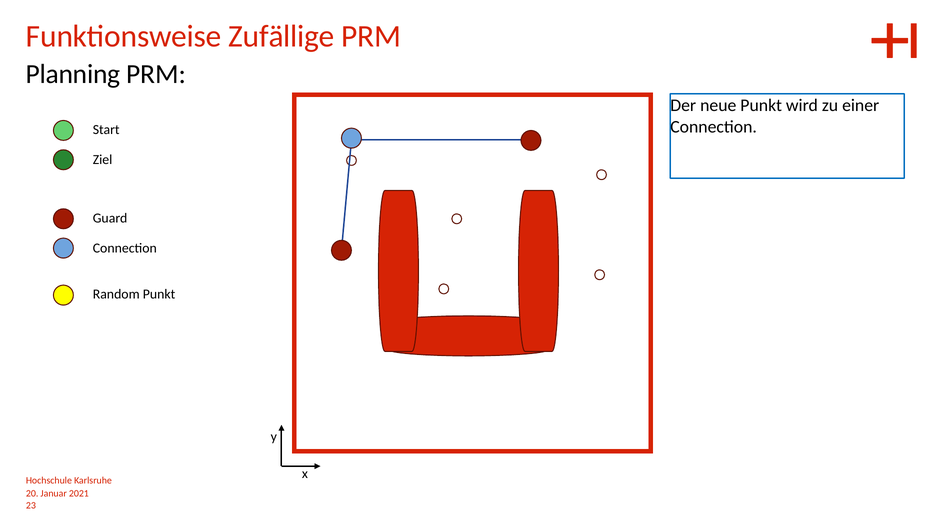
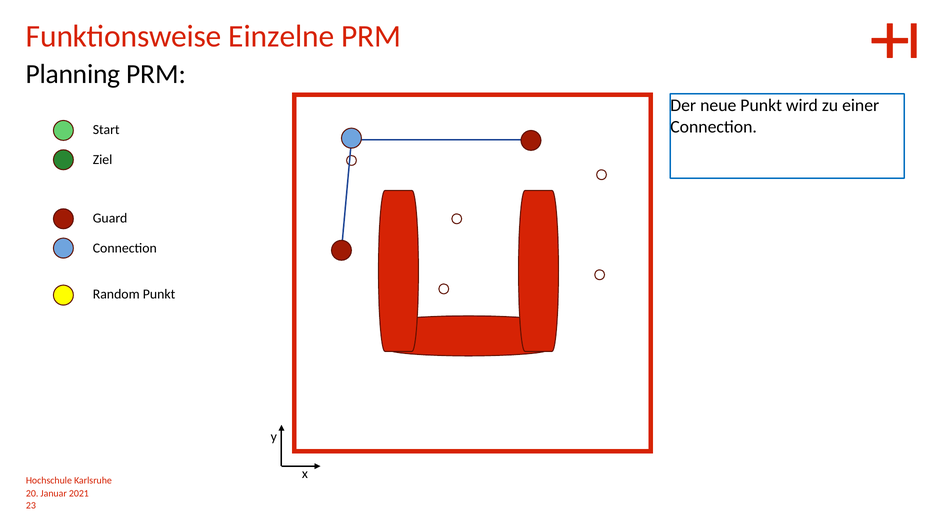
Zufällige: Zufällige -> Einzelne (281, 37)
